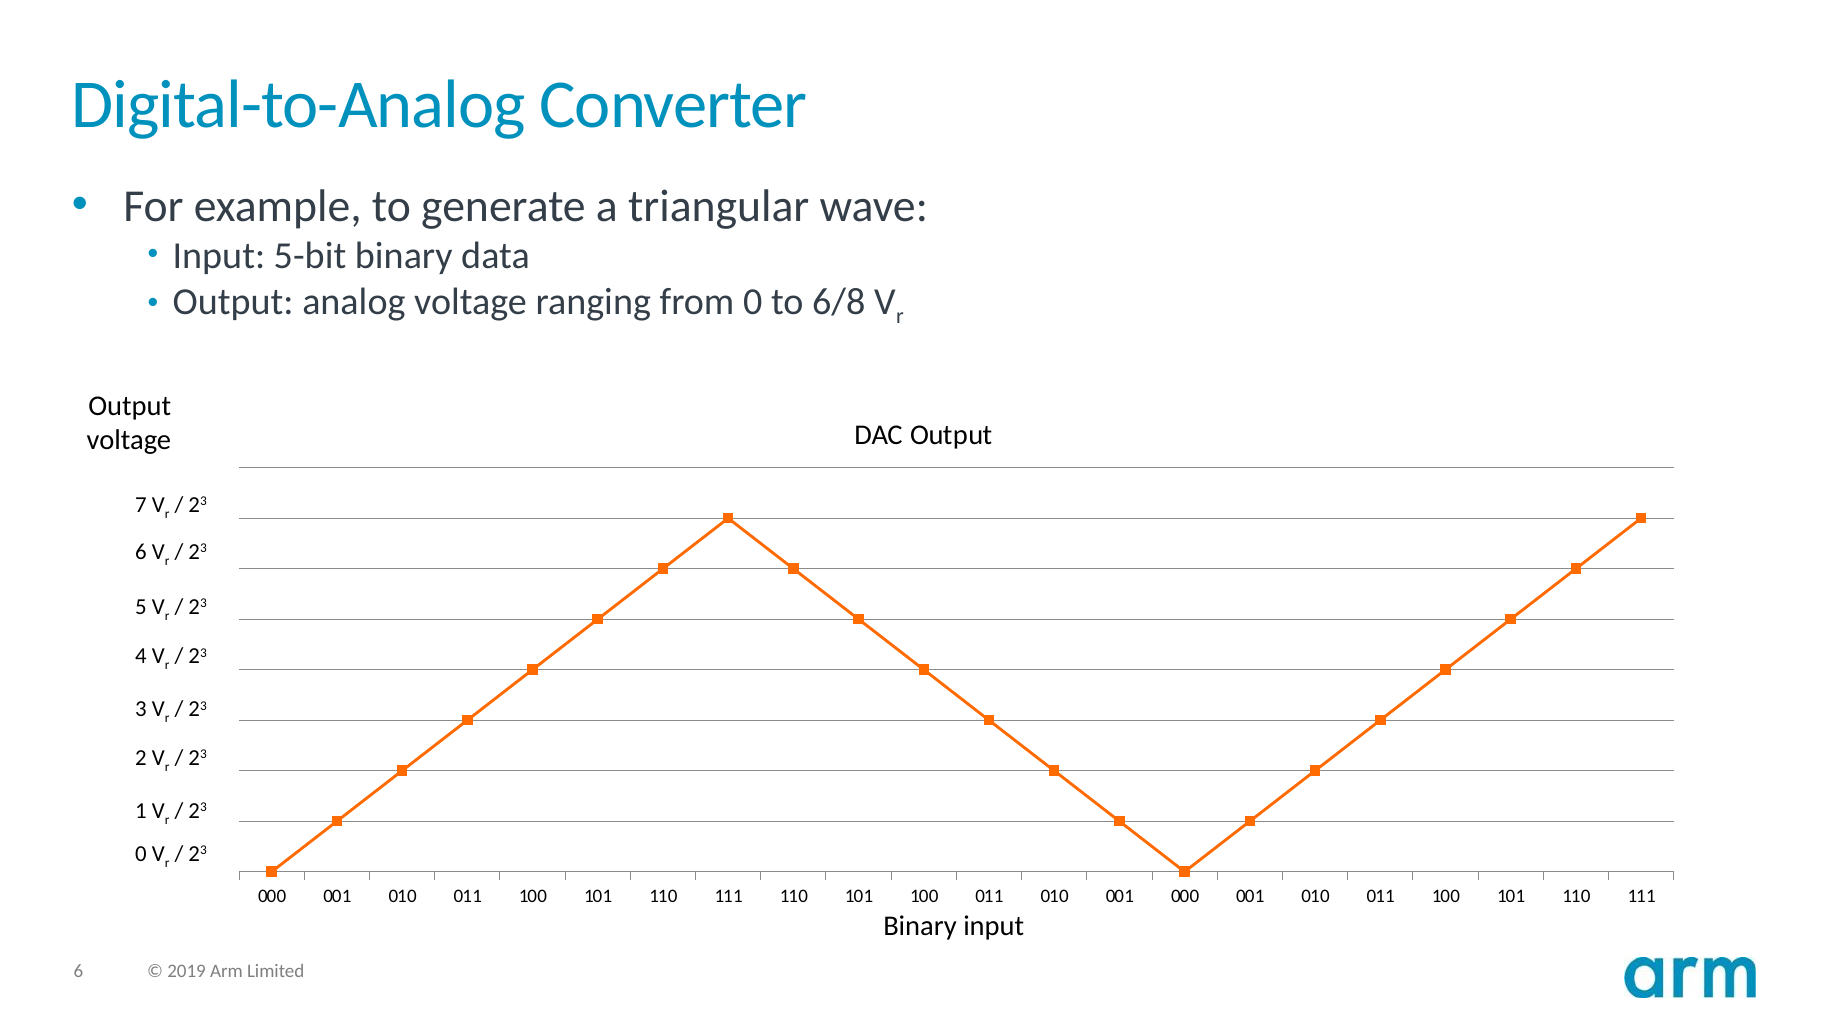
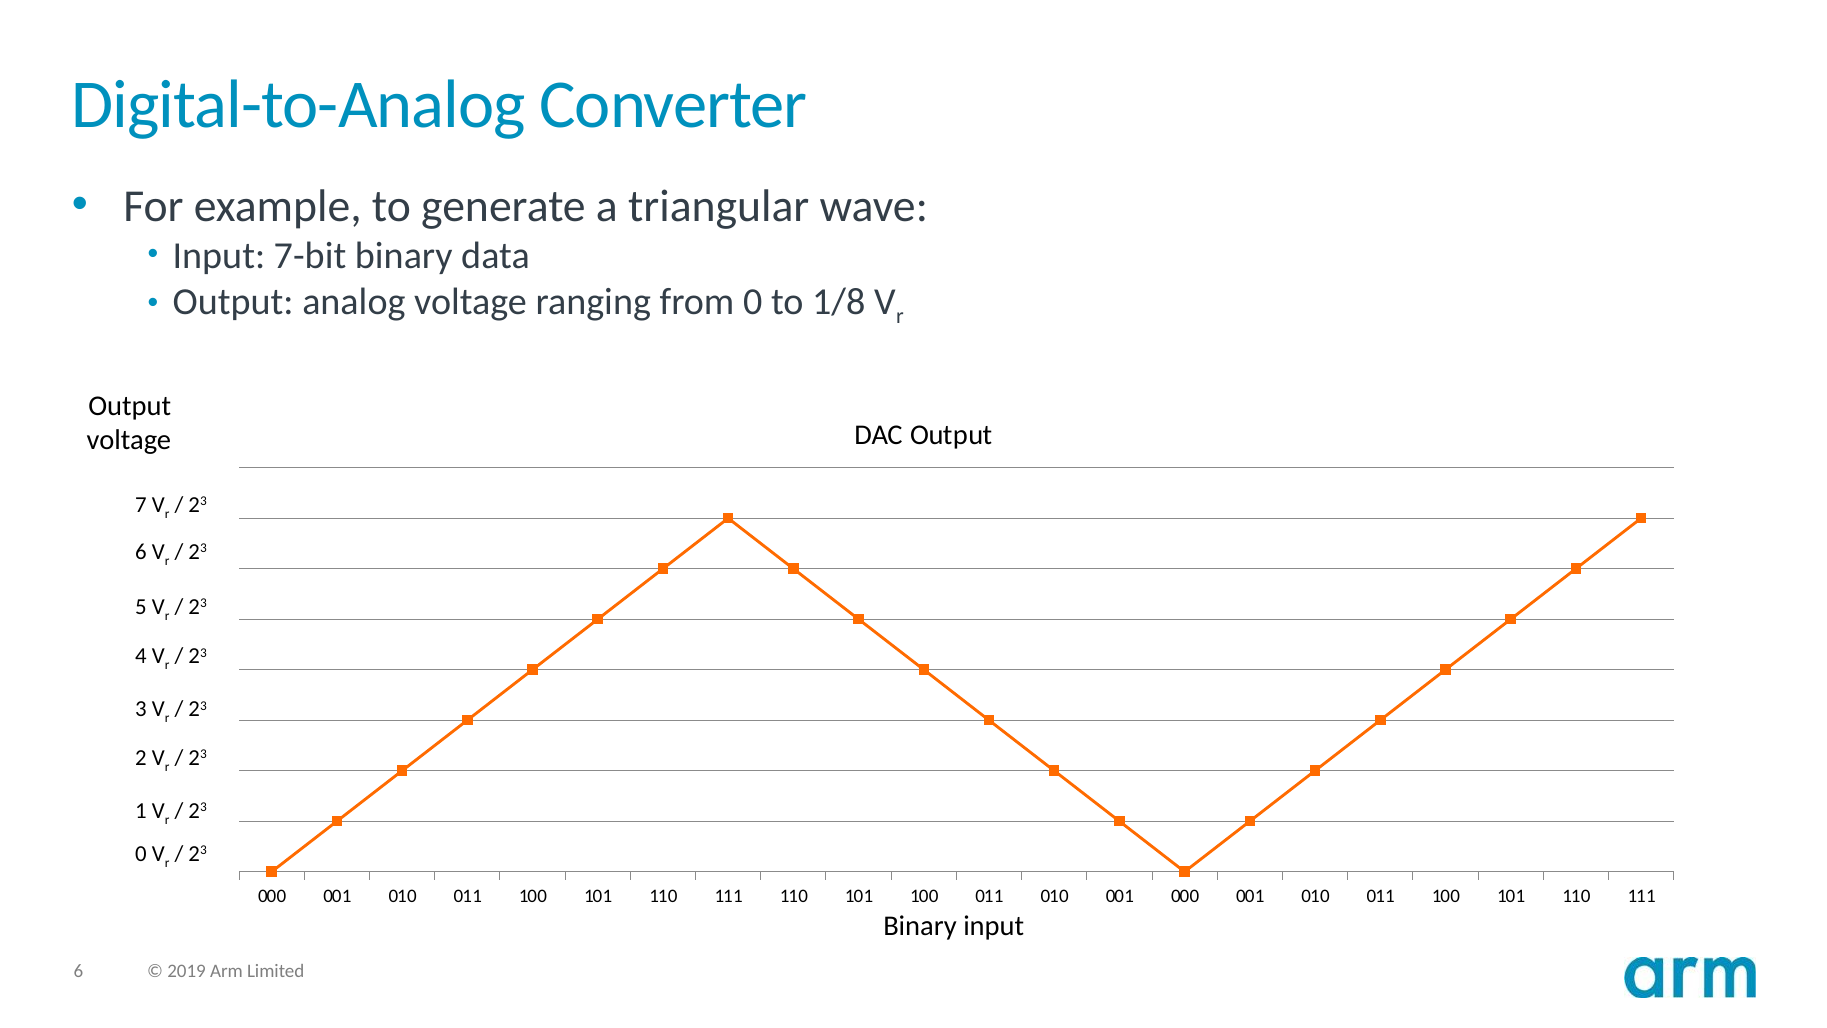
5-bit: 5-bit -> 7-bit (310, 256)
6/8: 6/8 -> 1/8 (839, 302)
